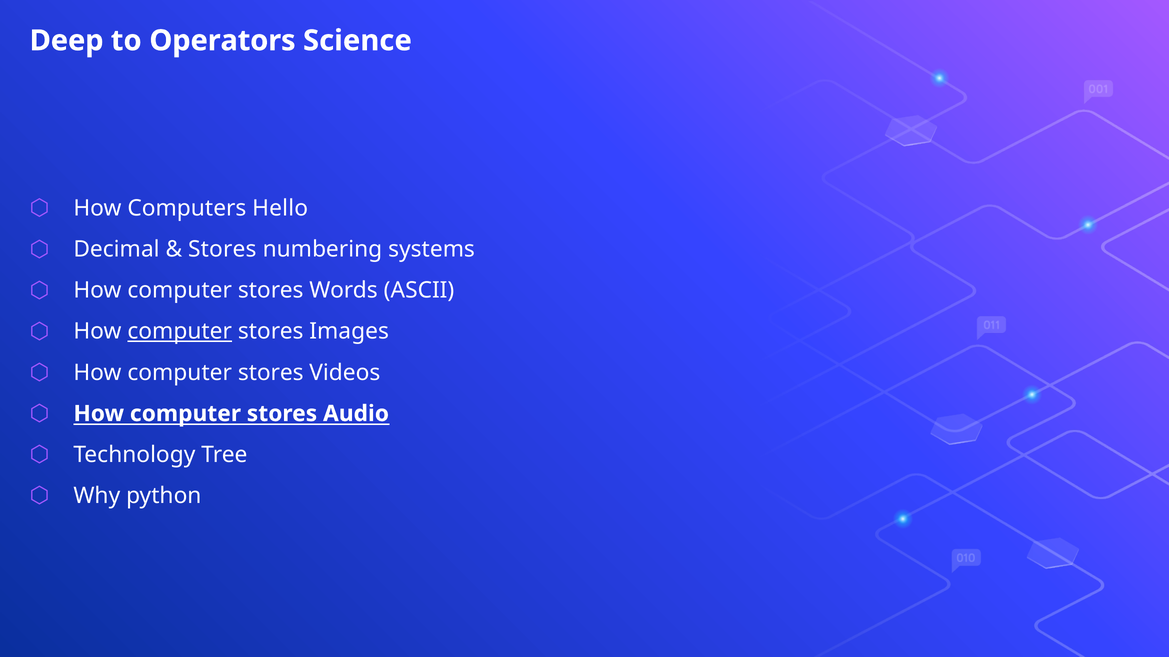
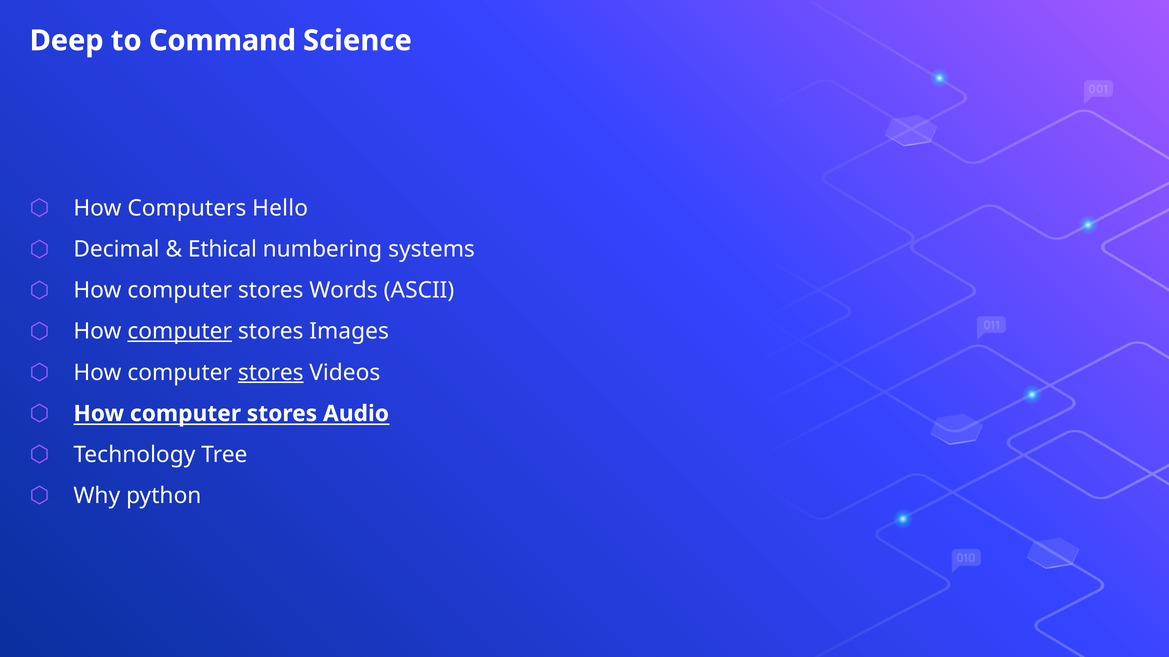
Operators: Operators -> Command (223, 41)
Stores: Stores -> Ethical (222, 250)
stores underline: none -> present (271, 373)
